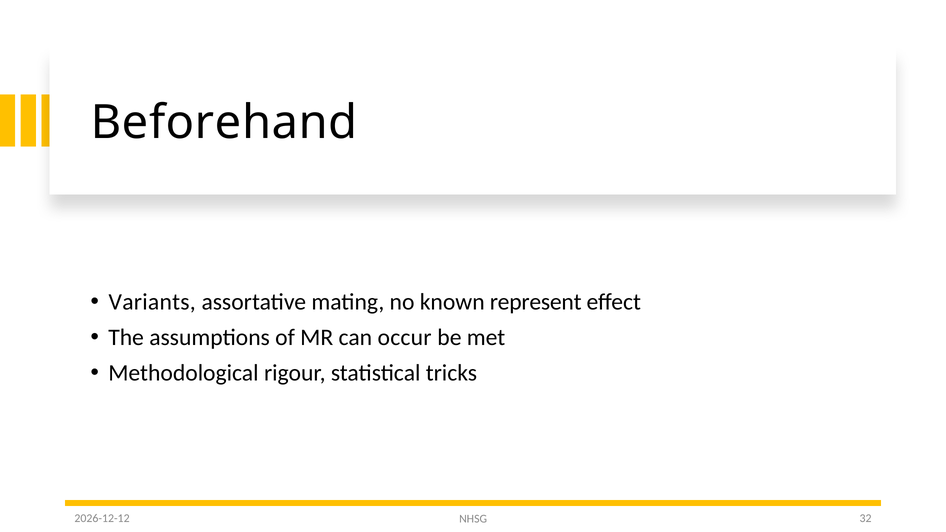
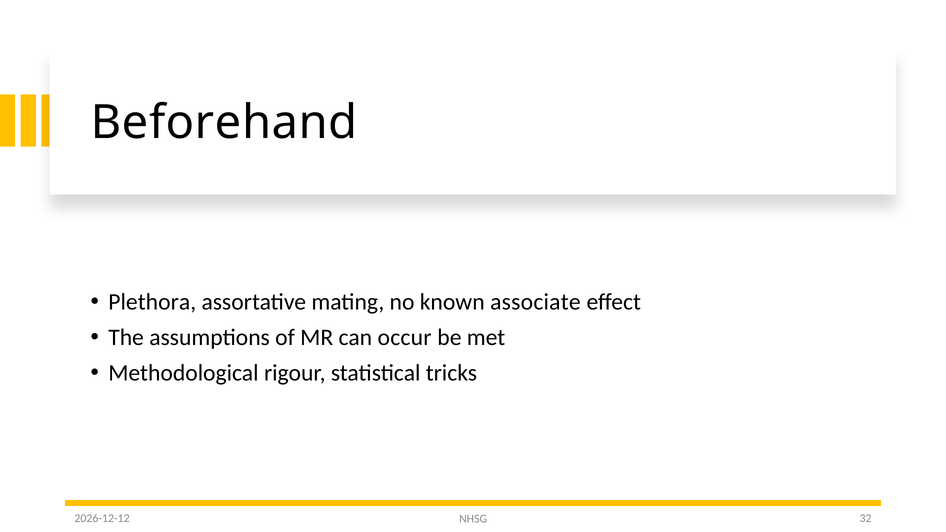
Variants: Variants -> Plethora (152, 302)
represent: represent -> associate (535, 302)
